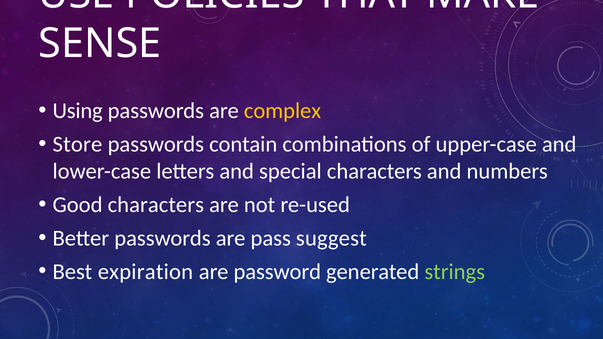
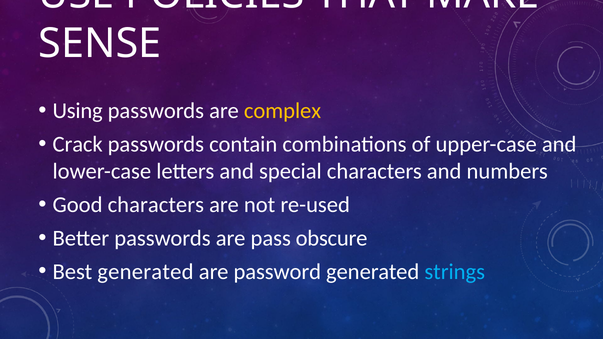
Store: Store -> Crack (78, 144)
suggest: suggest -> obscure (332, 238)
Best expiration: expiration -> generated (145, 272)
strings colour: light green -> light blue (455, 272)
